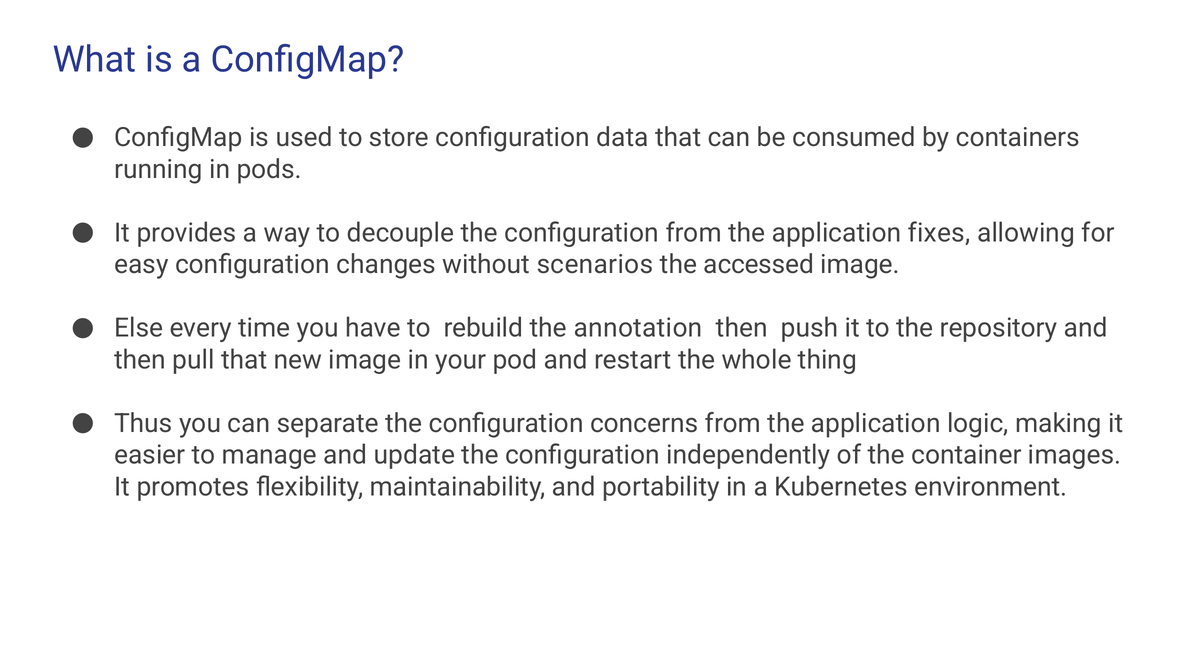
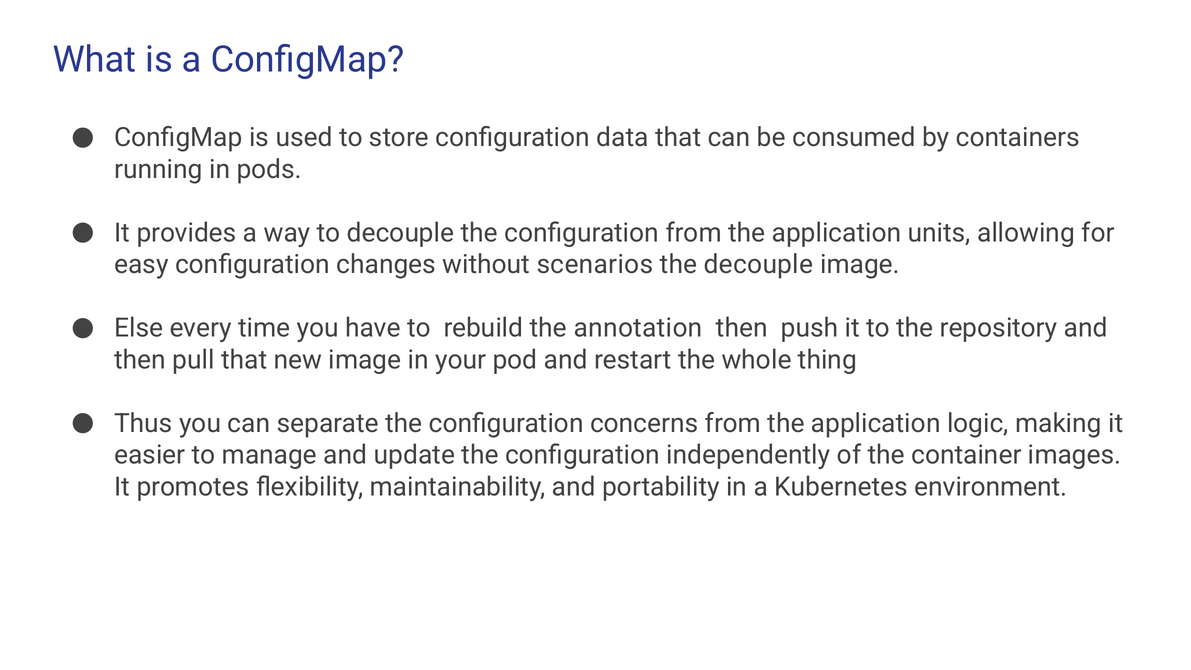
fixes: fixes -> units (939, 233)
the accessed: accessed -> decouple (758, 265)
